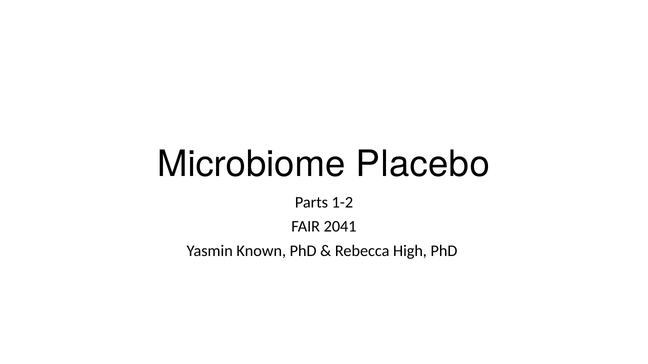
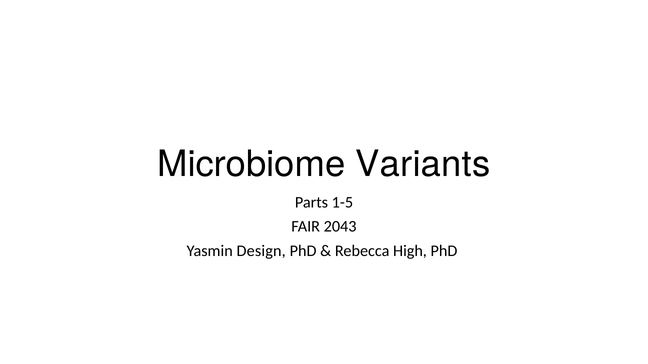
Placebo: Placebo -> Variants (423, 164)
1-2: 1-2 -> 1-5 (342, 203)
2041: 2041 -> 2043 (340, 227)
Known: Known -> Design (261, 251)
